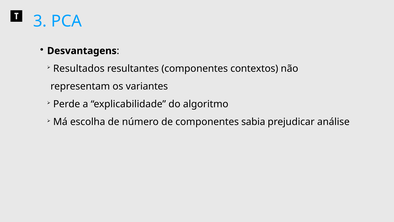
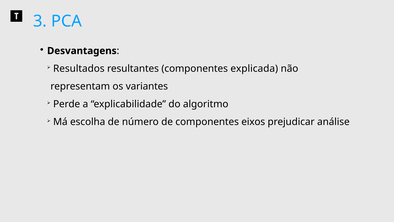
contextos: contextos -> explicada (254, 68)
sabia: sabia -> eixos (253, 122)
